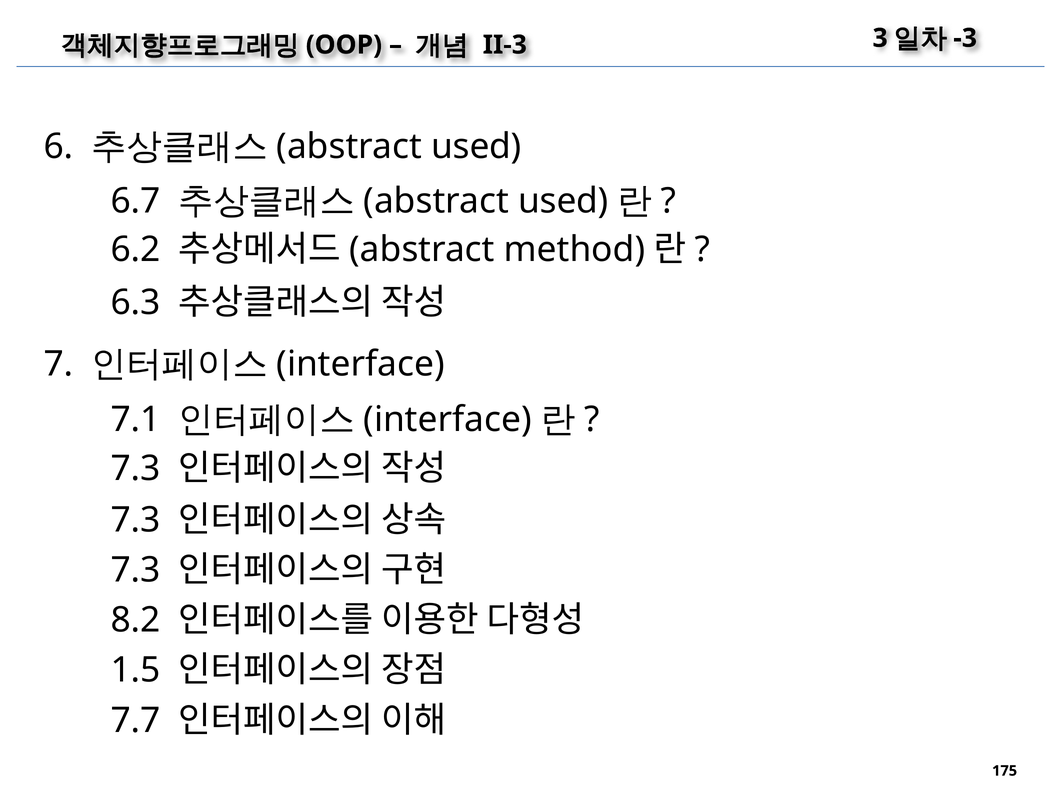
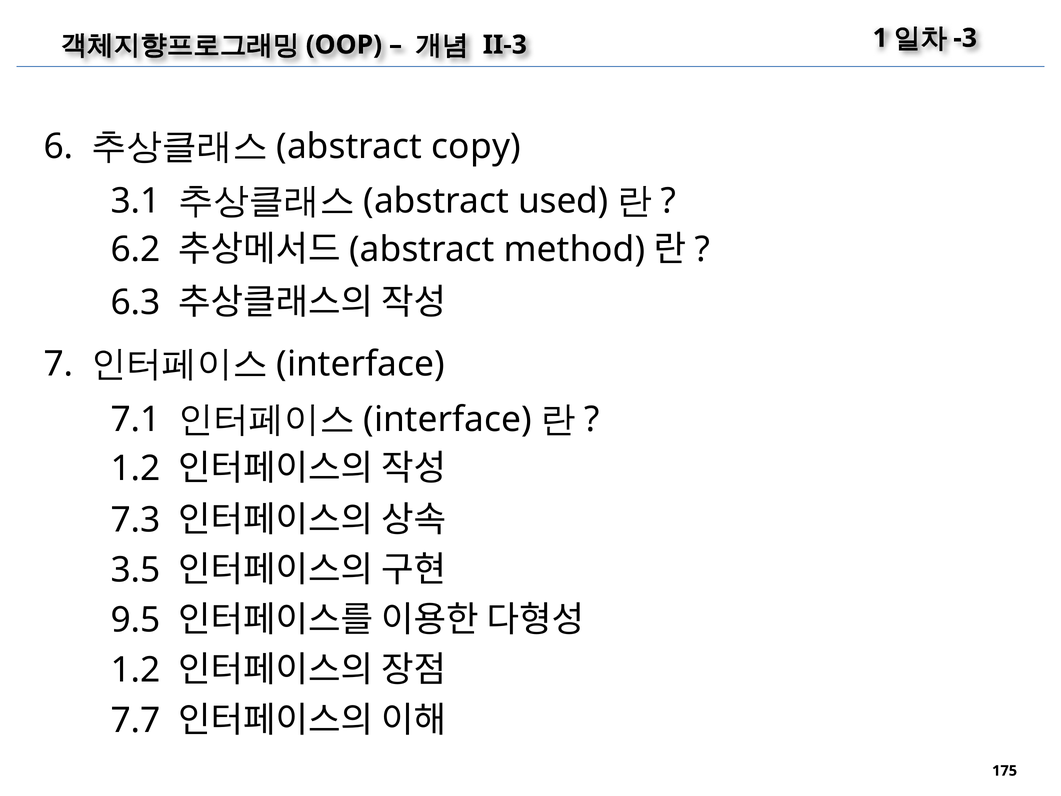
3: 3 -> 1 (880, 38)
used: used -> copy (476, 147)
6.7: 6.7 -> 3.1 (136, 201)
7.3: 7.3 -> 1.2 (136, 468)
7.3: 7.3 -> 3.5 (136, 570)
8.2: 8.2 -> 9.5 (136, 620)
1.5: 1.5 -> 1.2 (136, 670)
